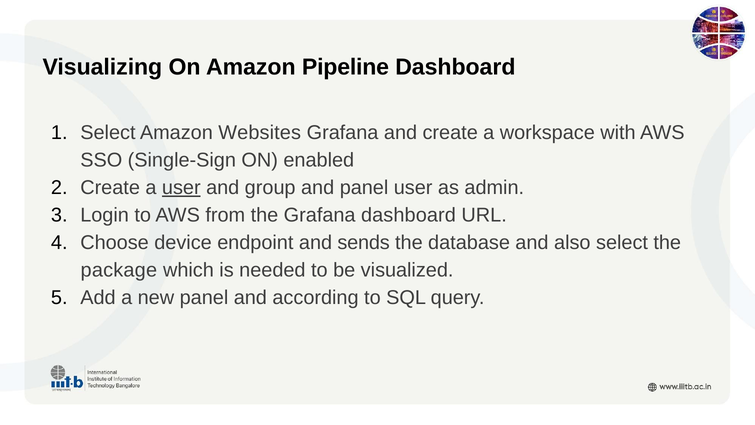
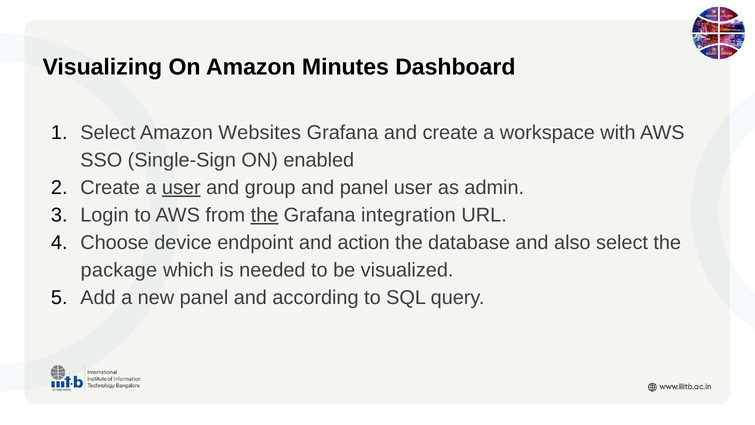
Pipeline: Pipeline -> Minutes (345, 67)
the underline: none -> present (264, 215)
Grafana dashboard: dashboard -> integration (408, 215)
sends: sends -> action (364, 242)
